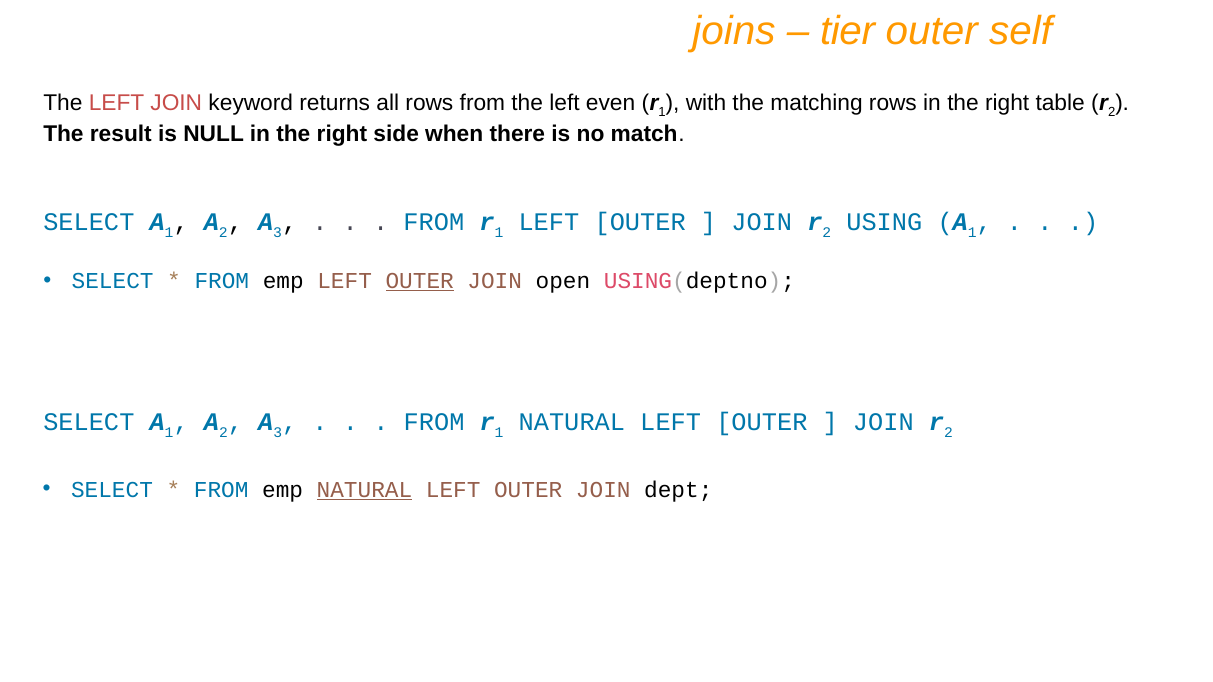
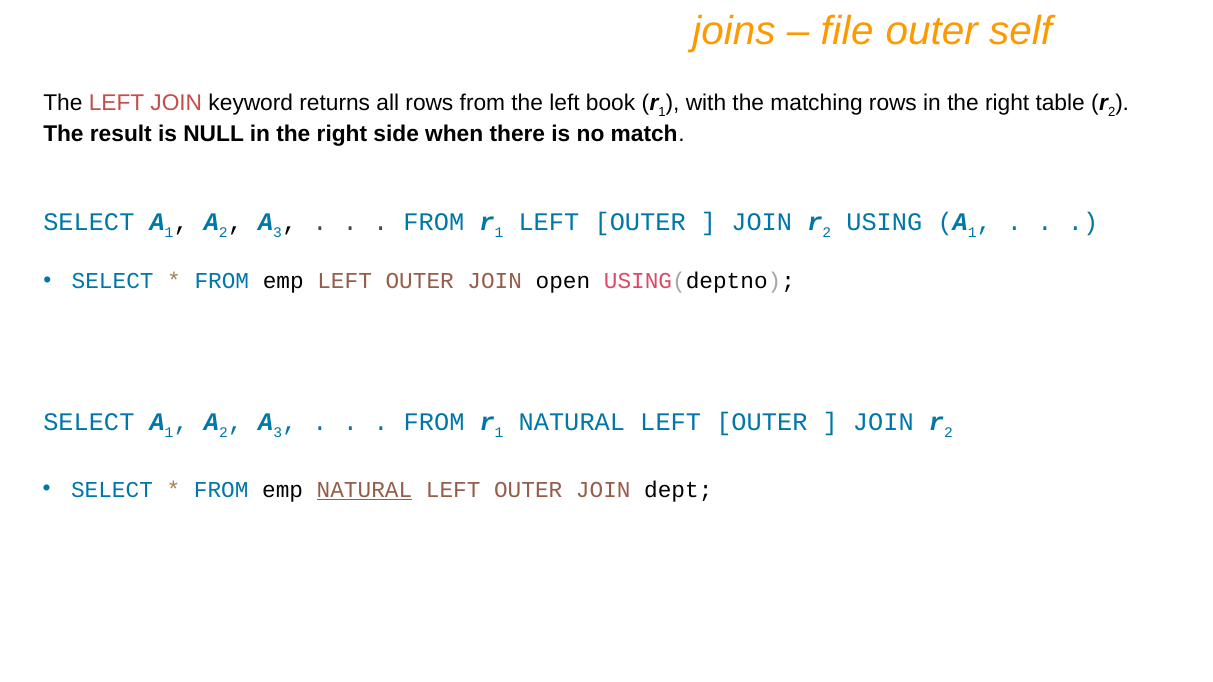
tier: tier -> file (847, 32)
even: even -> book (611, 103)
OUTER underline: present -> none (420, 281)
